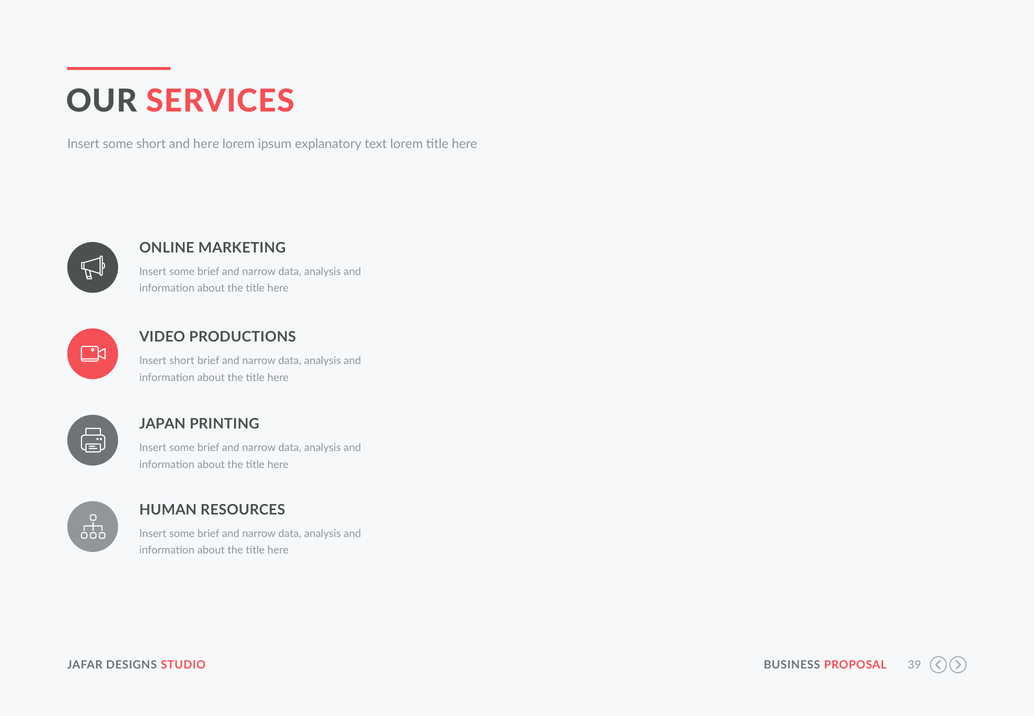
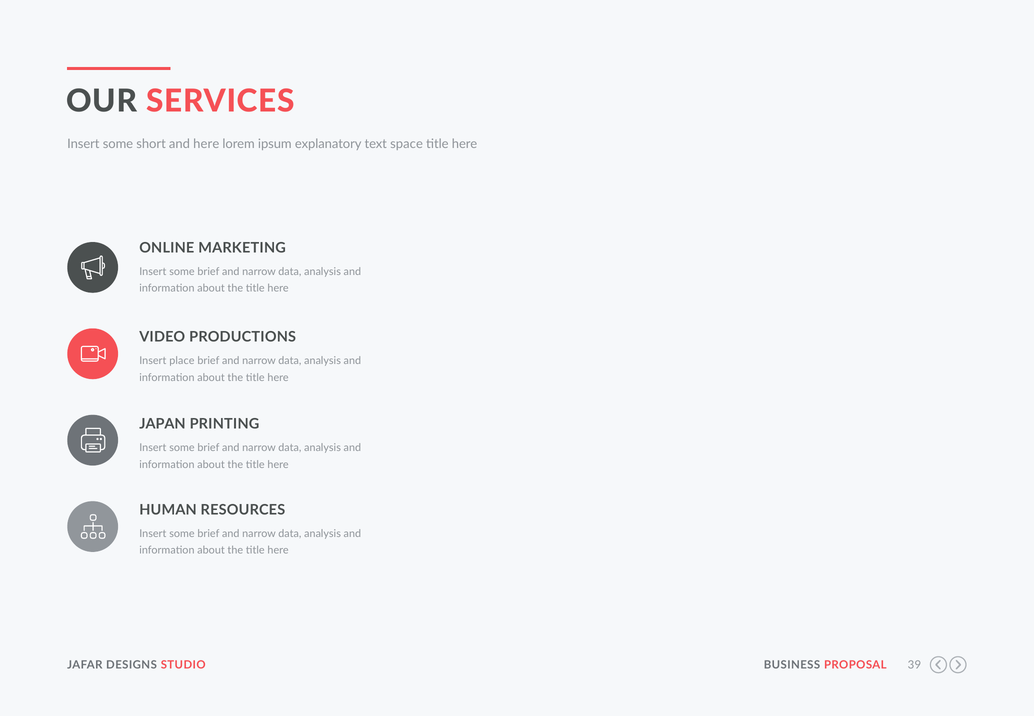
text lorem: lorem -> space (407, 144)
Insert short: short -> place (182, 361)
